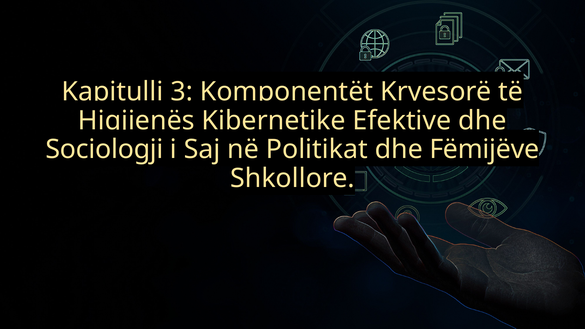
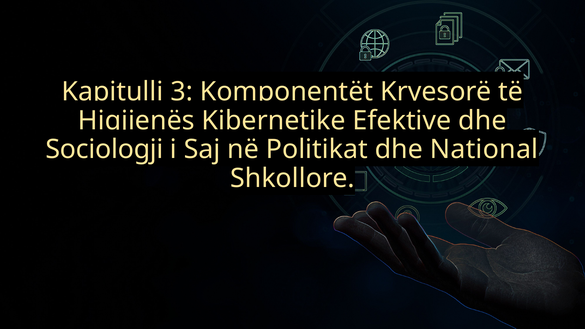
Fëmijëve: Fëmijëve -> National (484, 149)
